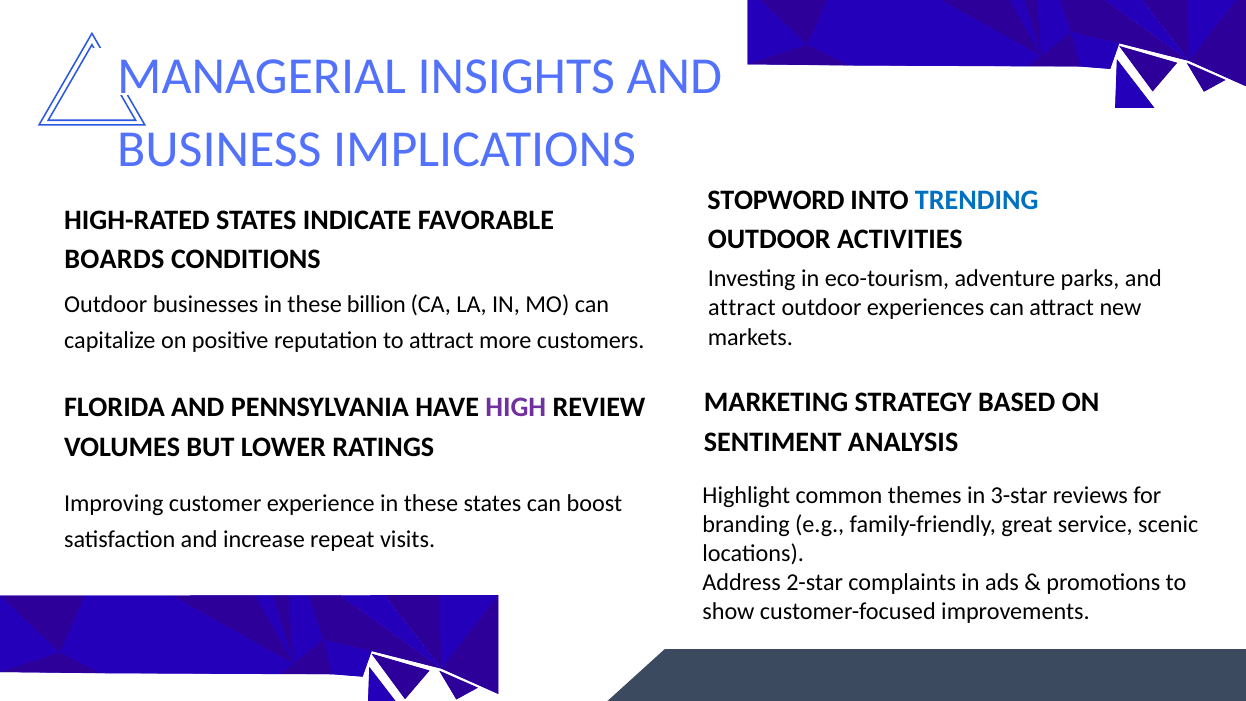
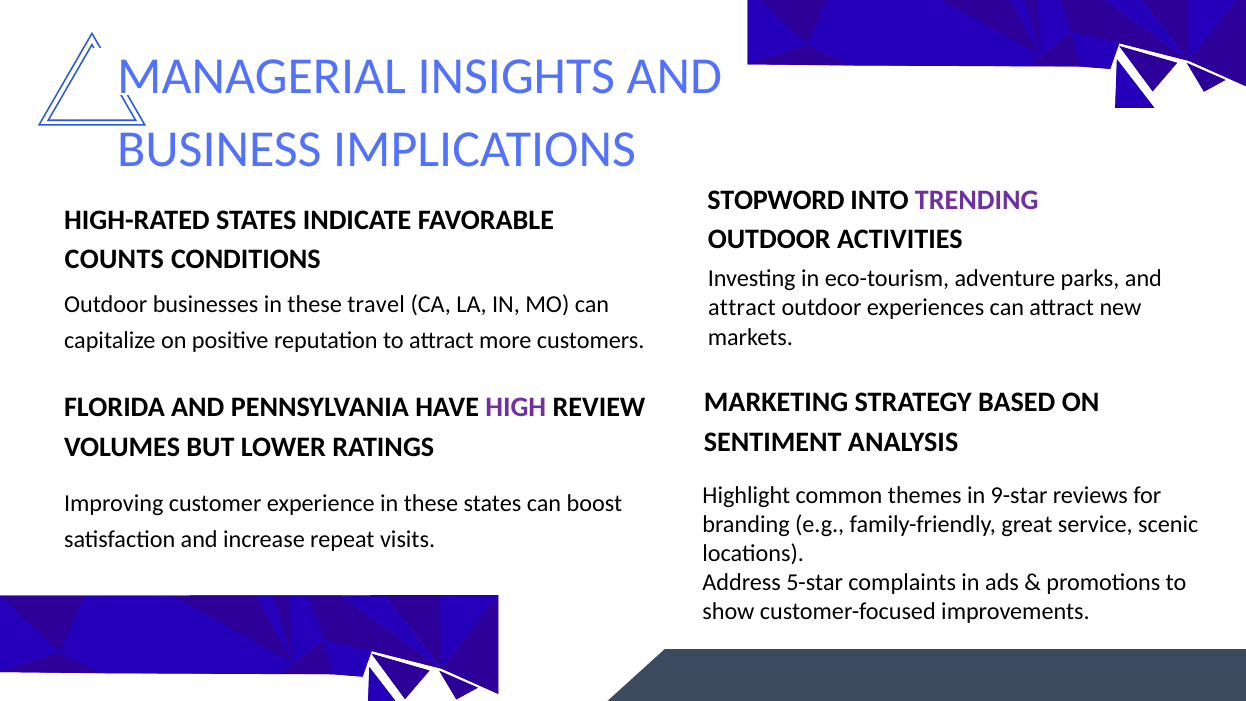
TRENDING colour: blue -> purple (977, 200)
BOARDS: BOARDS -> COUNTS (114, 259)
billion: billion -> travel (376, 304)
3-star: 3-star -> 9-star (1019, 495)
2-star: 2-star -> 5-star (815, 582)
